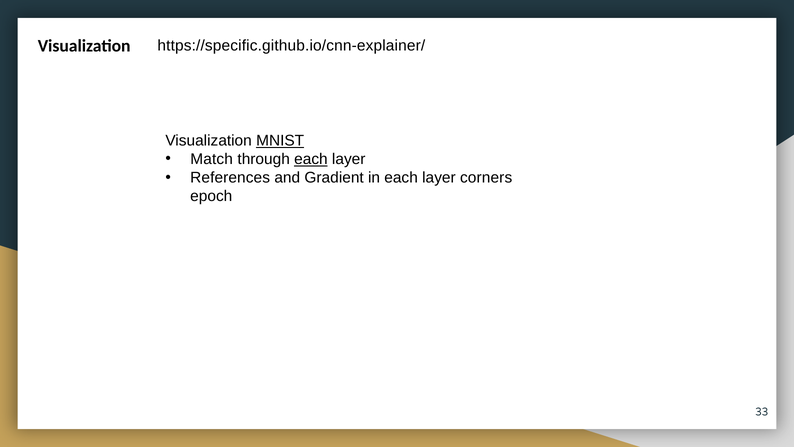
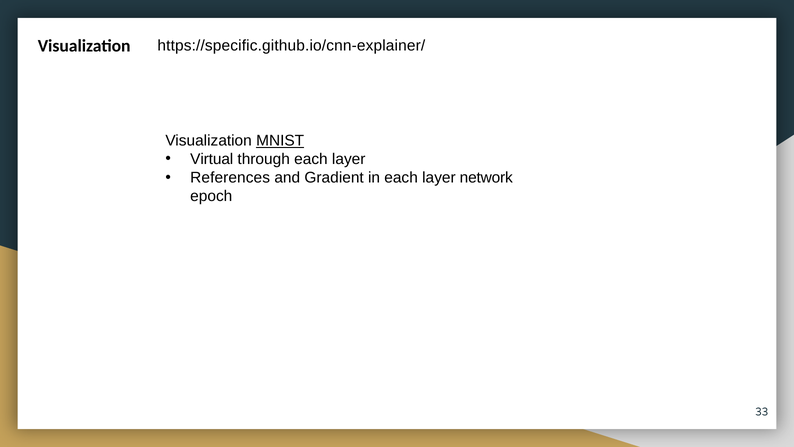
Match: Match -> Virtual (212, 159)
each underline: present -> none (311, 159)
corners: corners -> network (486, 178)
